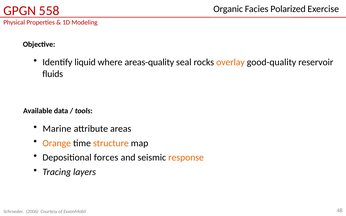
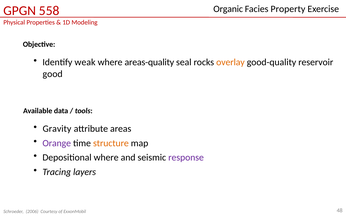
Polarized: Polarized -> Property (288, 9)
liquid: liquid -> weak (85, 62)
fluids: fluids -> good (53, 74)
Marine: Marine -> Gravity (57, 129)
Orange colour: orange -> purple (57, 143)
Depositional forces: forces -> where (106, 158)
response colour: orange -> purple (186, 158)
